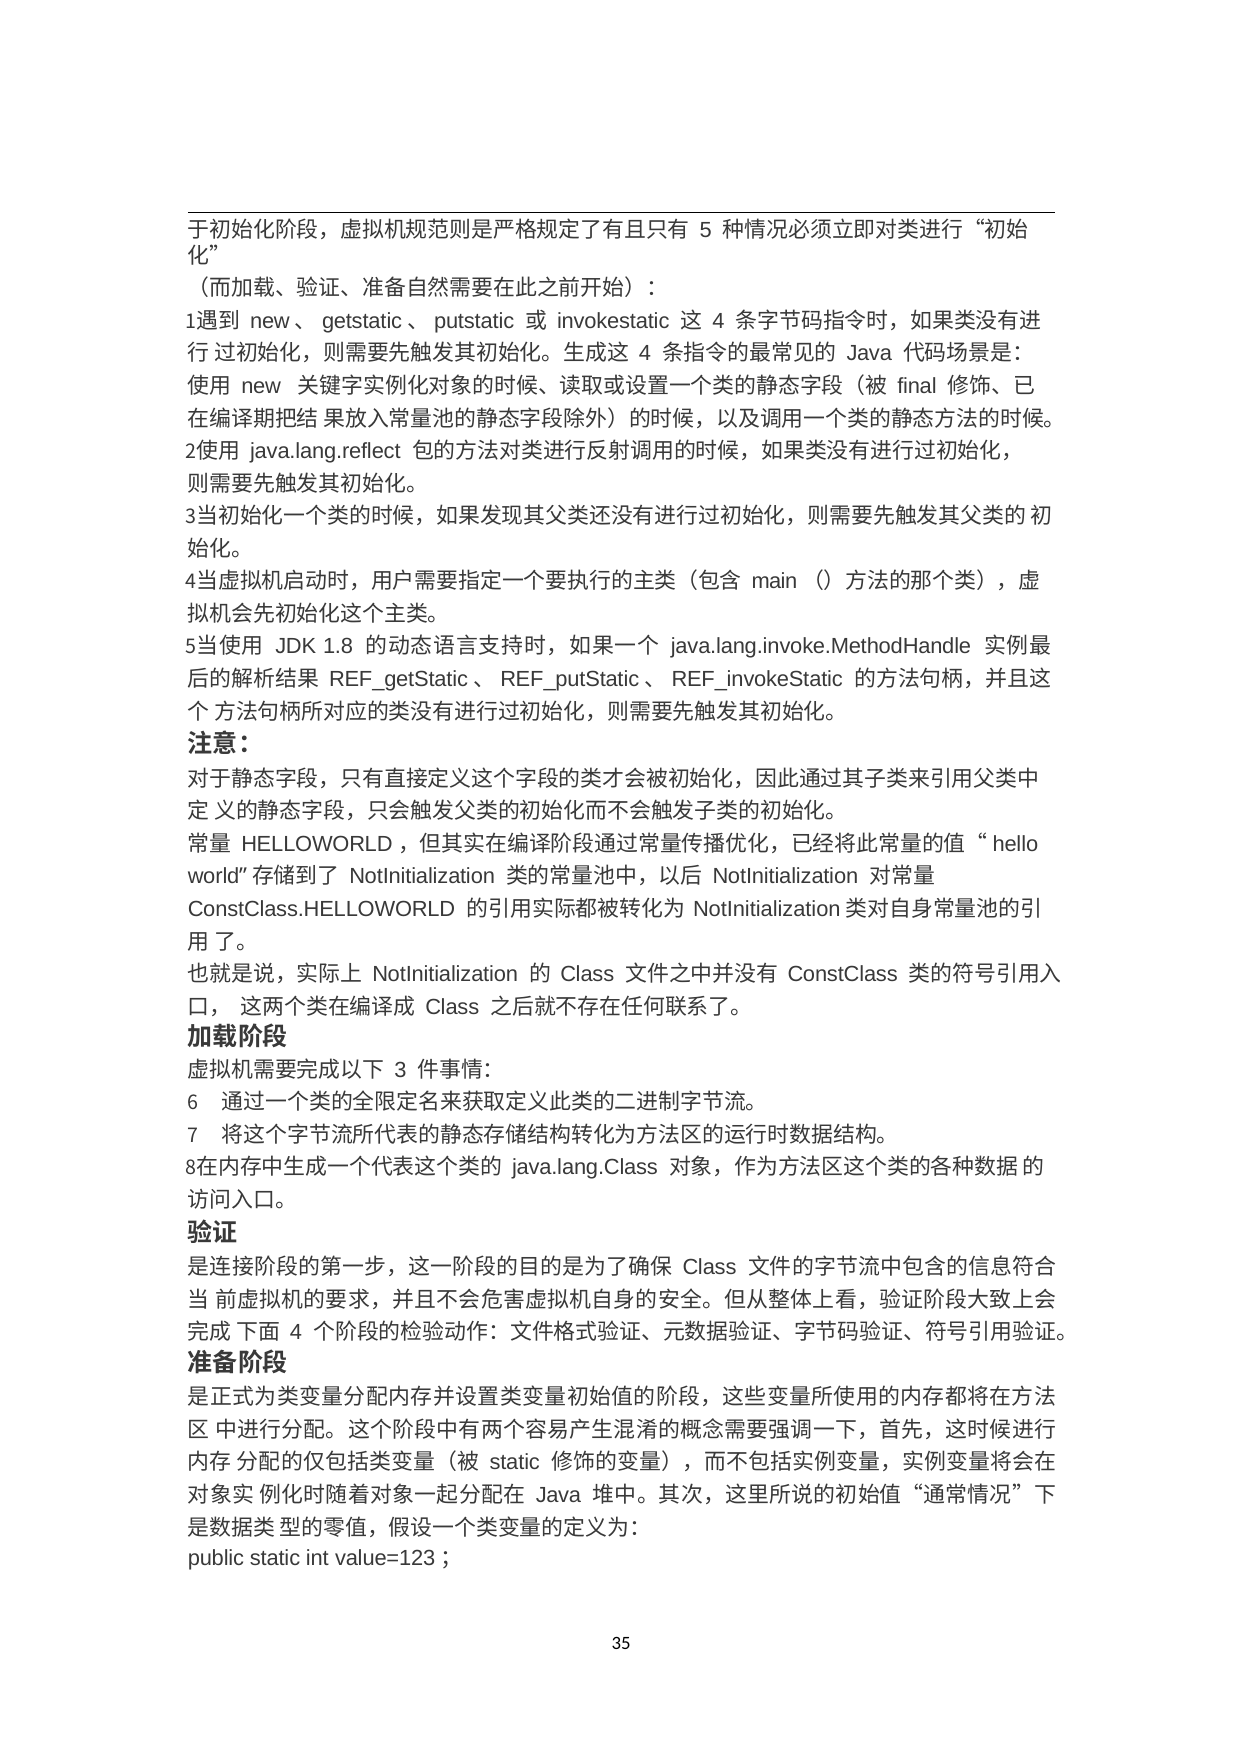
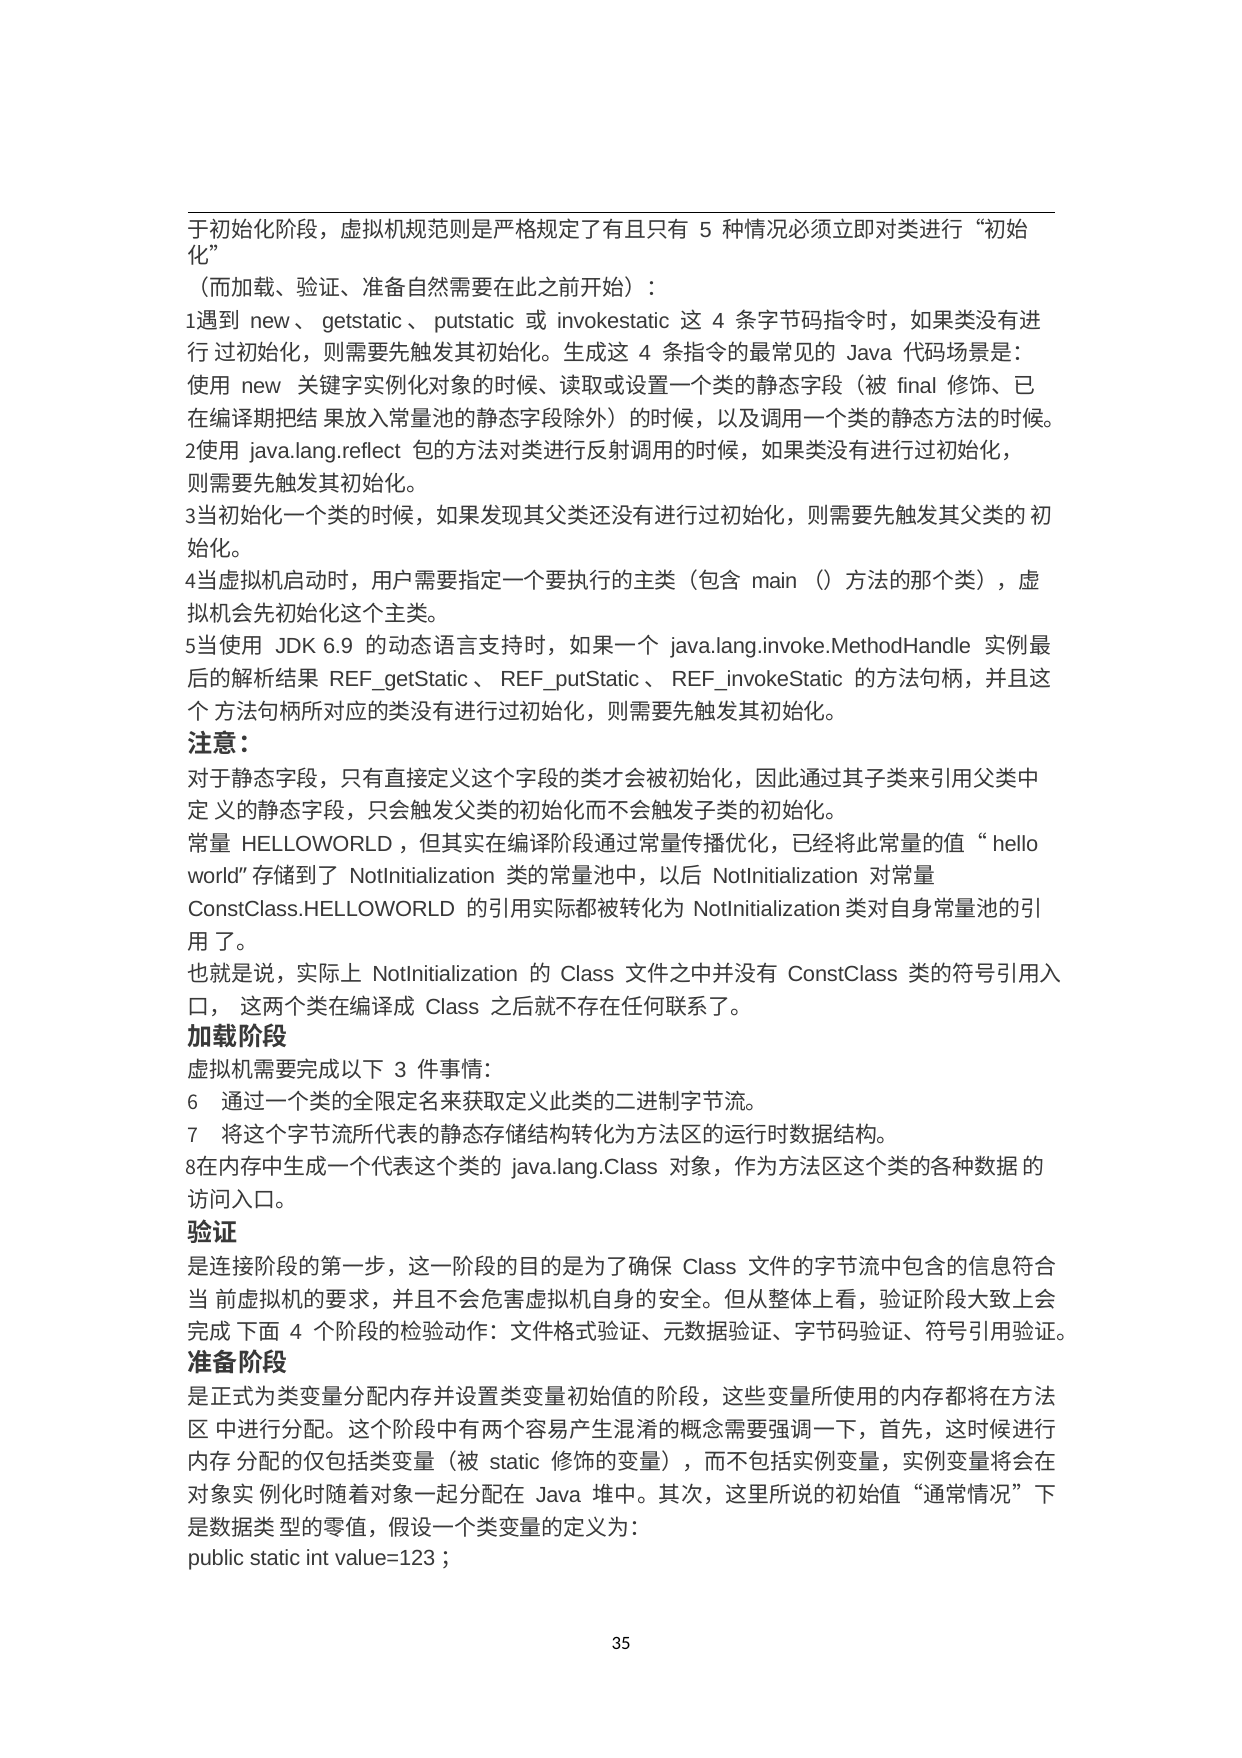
1.8: 1.8 -> 6.9 (338, 647)
